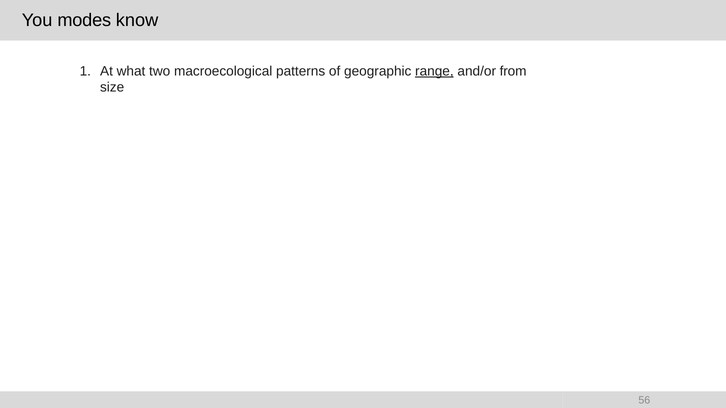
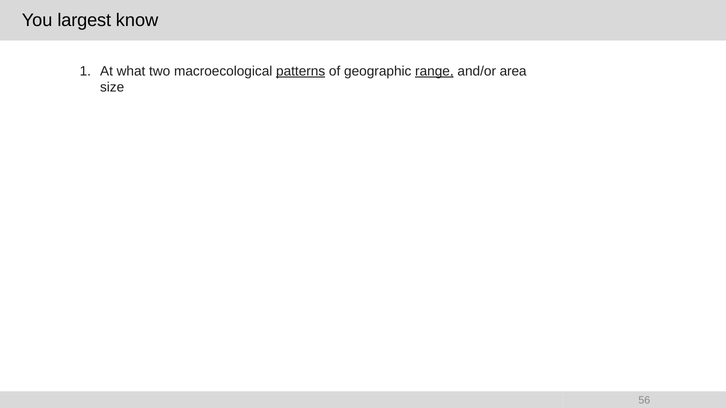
modes: modes -> largest (84, 20)
patterns underline: none -> present (301, 71)
from: from -> area (513, 71)
